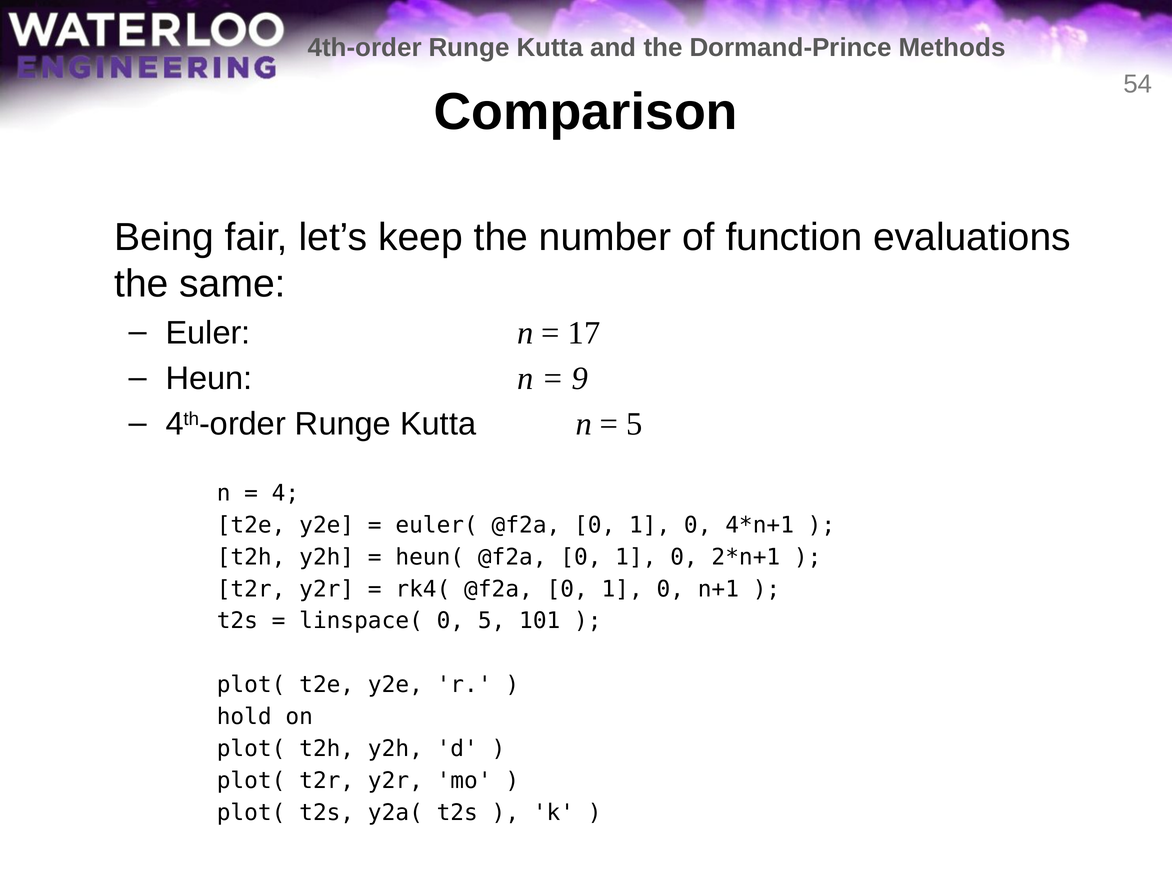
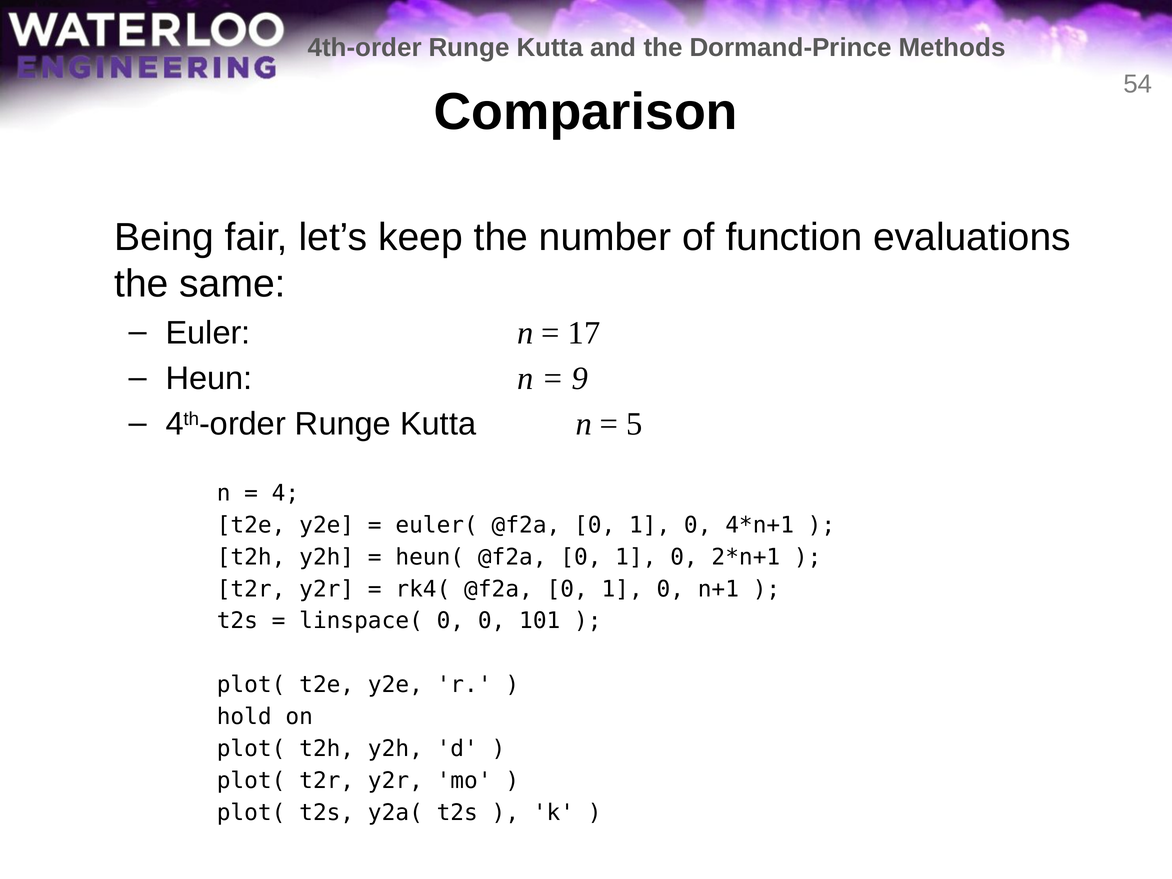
0 5: 5 -> 0 (492, 621)
